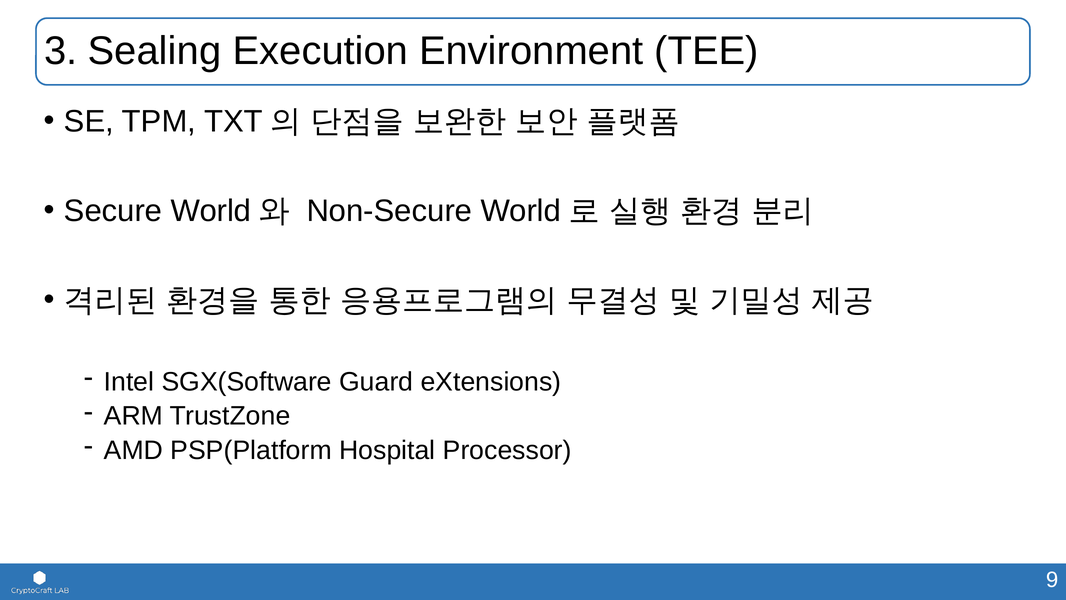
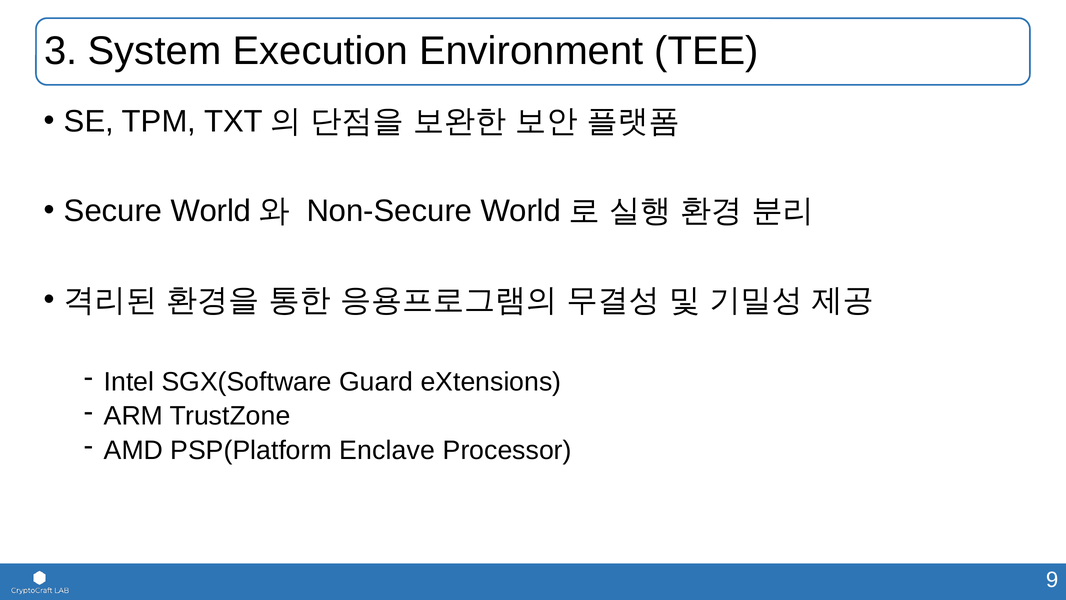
Sealing: Sealing -> System (154, 51)
Hospital: Hospital -> Enclave (387, 450)
